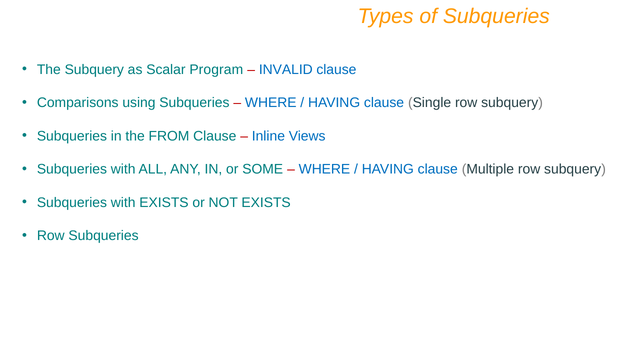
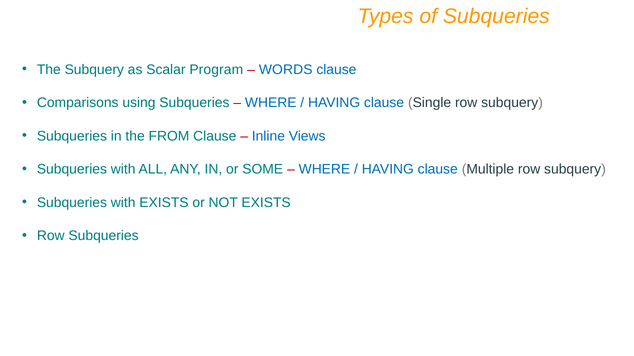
INVALID: INVALID -> WORDS (286, 70)
